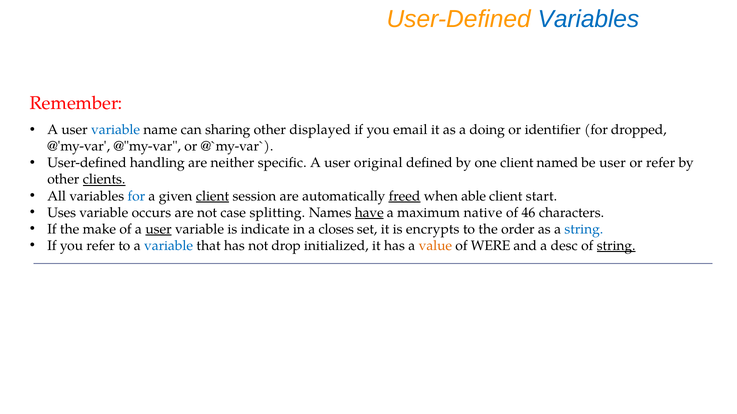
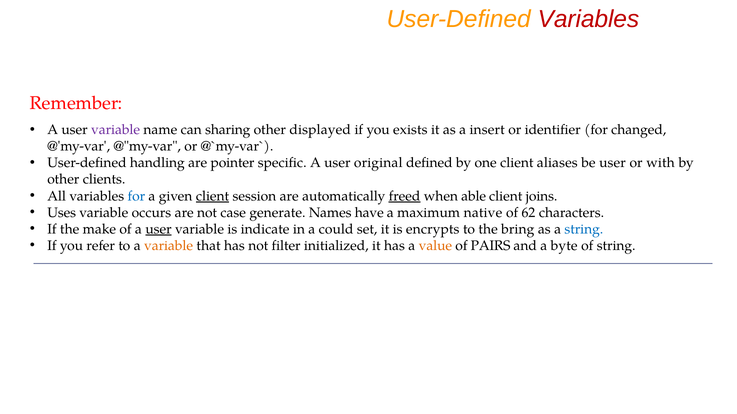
Variables colour: blue -> red (588, 19)
variable colour: blue -> purple (116, 130)
email: email -> exists (410, 130)
doing: doing -> insert (487, 130)
dropped: dropped -> changed (639, 130)
neither: neither -> pointer (232, 163)
named: named -> aliases (557, 163)
or refer: refer -> with (661, 163)
clients underline: present -> none (104, 180)
start: start -> joins (542, 196)
splitting: splitting -> generate (277, 213)
have underline: present -> none (369, 213)
46: 46 -> 62 (528, 213)
closes: closes -> could (336, 229)
order: order -> bring (518, 229)
variable colour: blue -> orange (169, 246)
drop: drop -> filter (286, 246)
WERE: WERE -> PAIRS (491, 246)
desc: desc -> byte (564, 246)
string underline: present -> none (616, 246)
